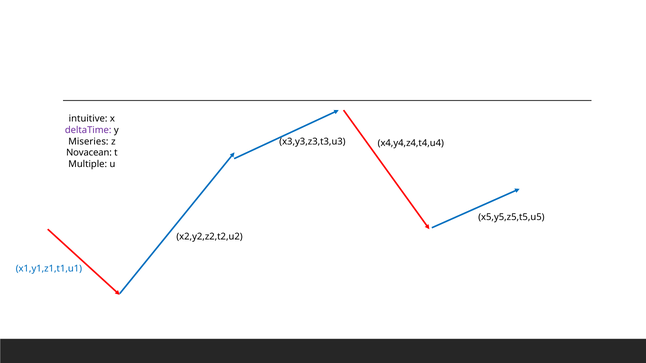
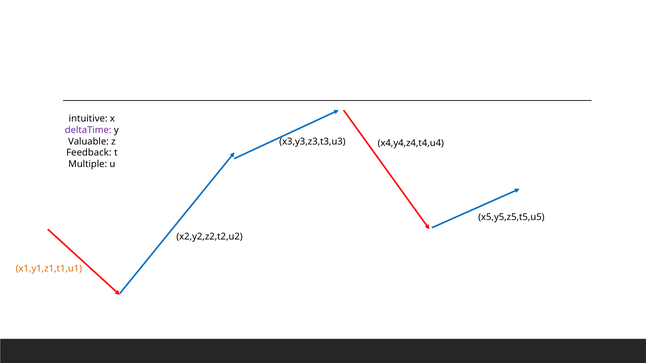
Miseries: Miseries -> Valuable (88, 142)
Novacean: Novacean -> Feedback (89, 153)
x1,y1,z1,t1,u1 colour: blue -> orange (49, 269)
